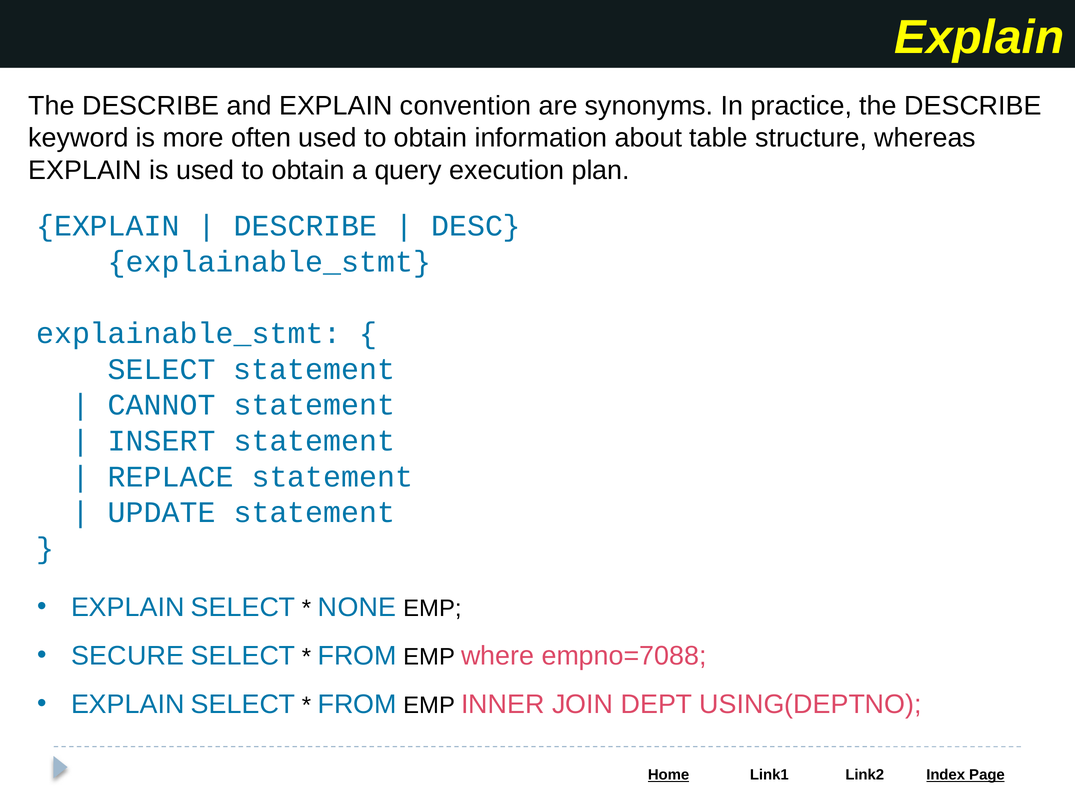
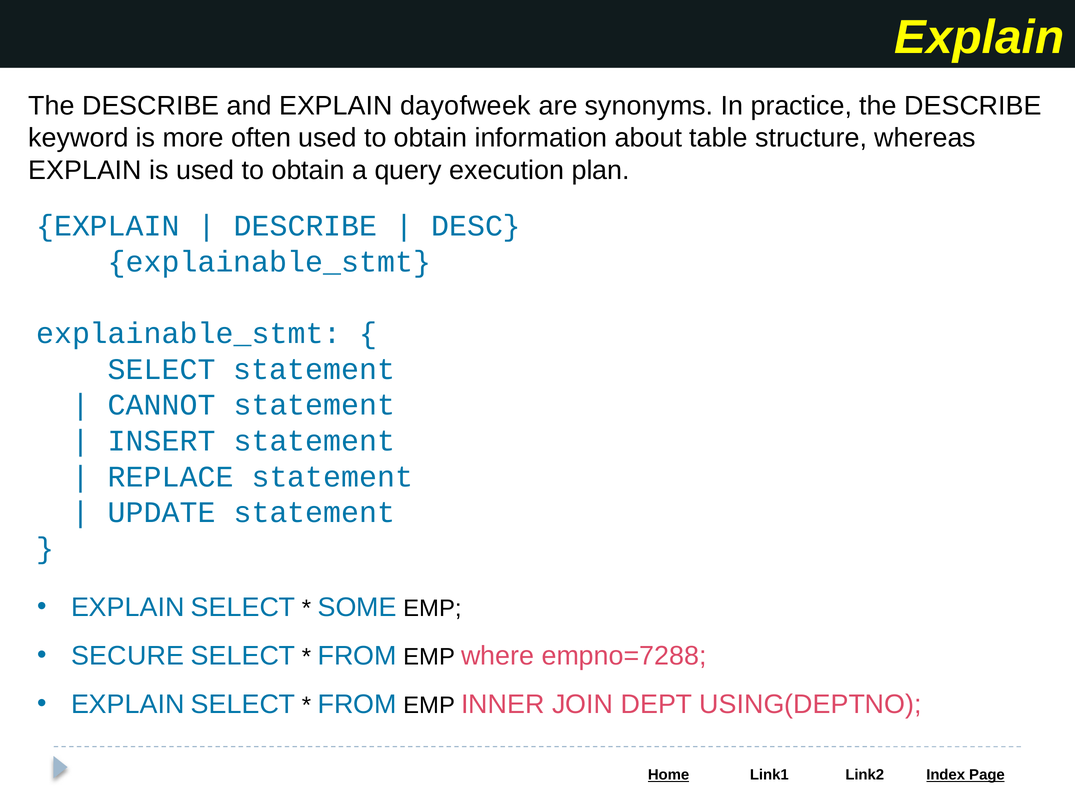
convention: convention -> dayofweek (465, 106)
NONE: NONE -> SOME (357, 608)
empno=7088: empno=7088 -> empno=7288 (624, 656)
